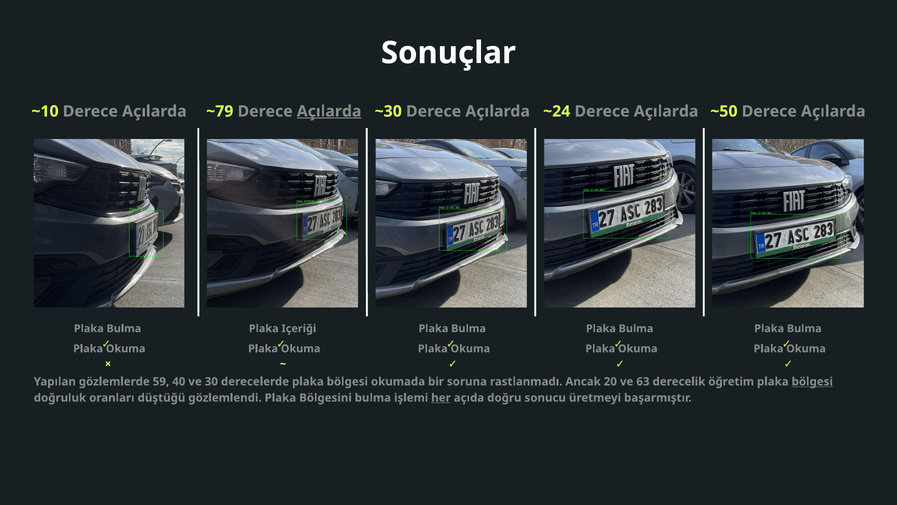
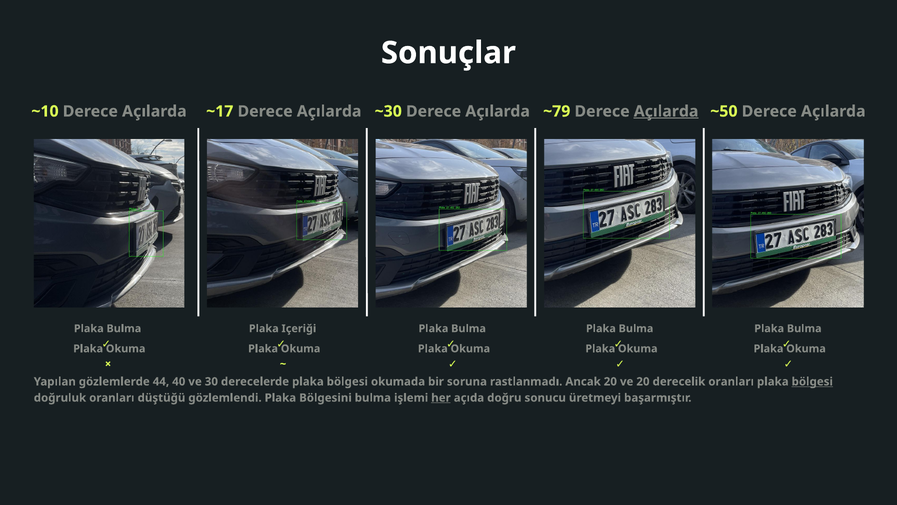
~79: ~79 -> ~17 (220, 111)
Açılarda underline: present -> none (329, 111)
~24: ~24 -> ~79 (557, 111)
Açılarda underline: none -> present (666, 111)
59: 59 -> 44 (161, 381)
ve 63: 63 -> 20 (643, 381)
derecelik öğretim: öğretim -> oranları (731, 381)
